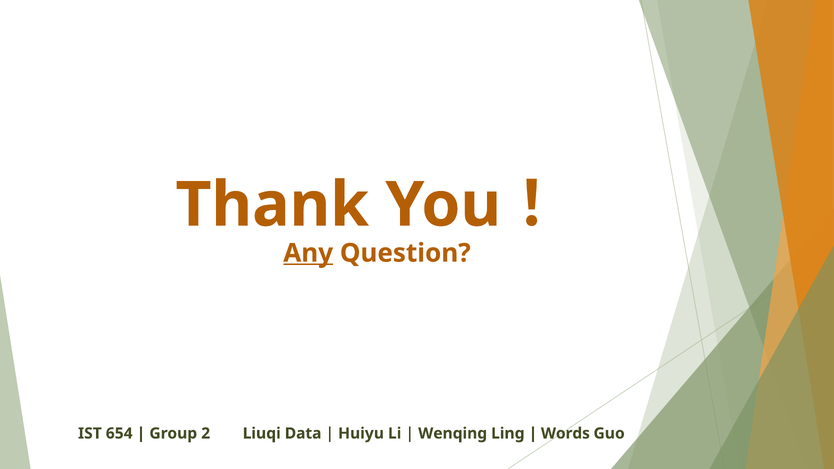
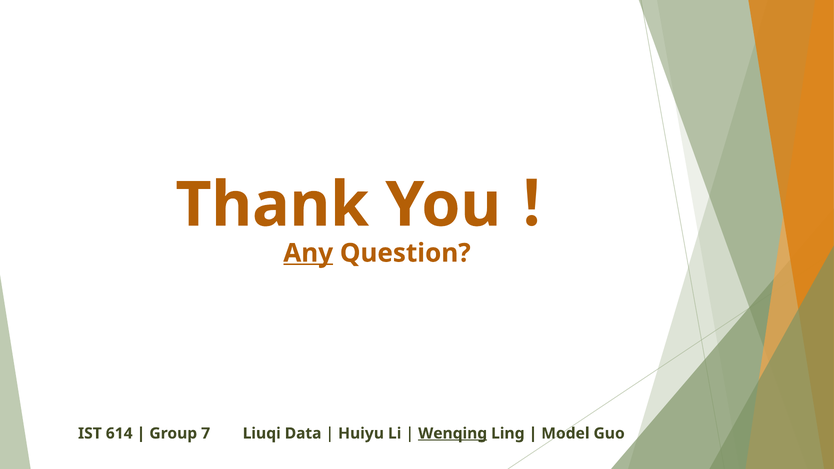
654: 654 -> 614 (119, 433)
2: 2 -> 7 (206, 433)
Wenqing underline: none -> present (453, 433)
Words: Words -> Model (565, 433)
